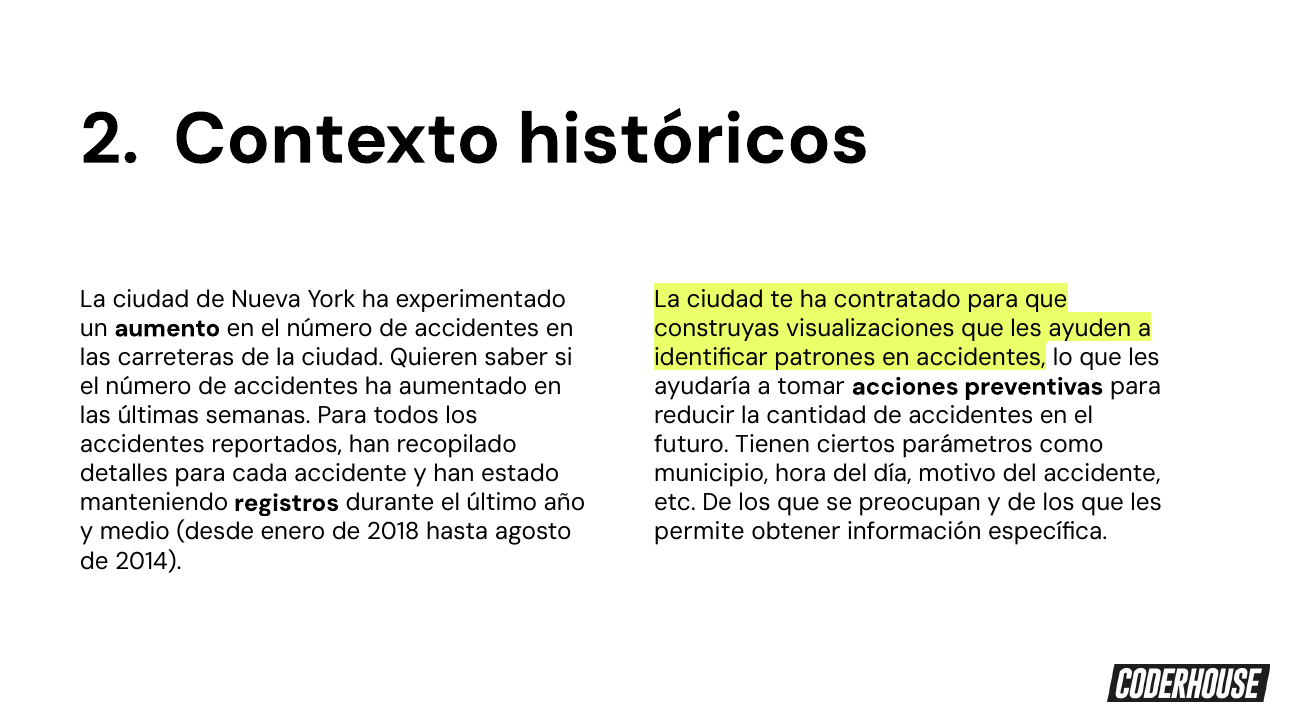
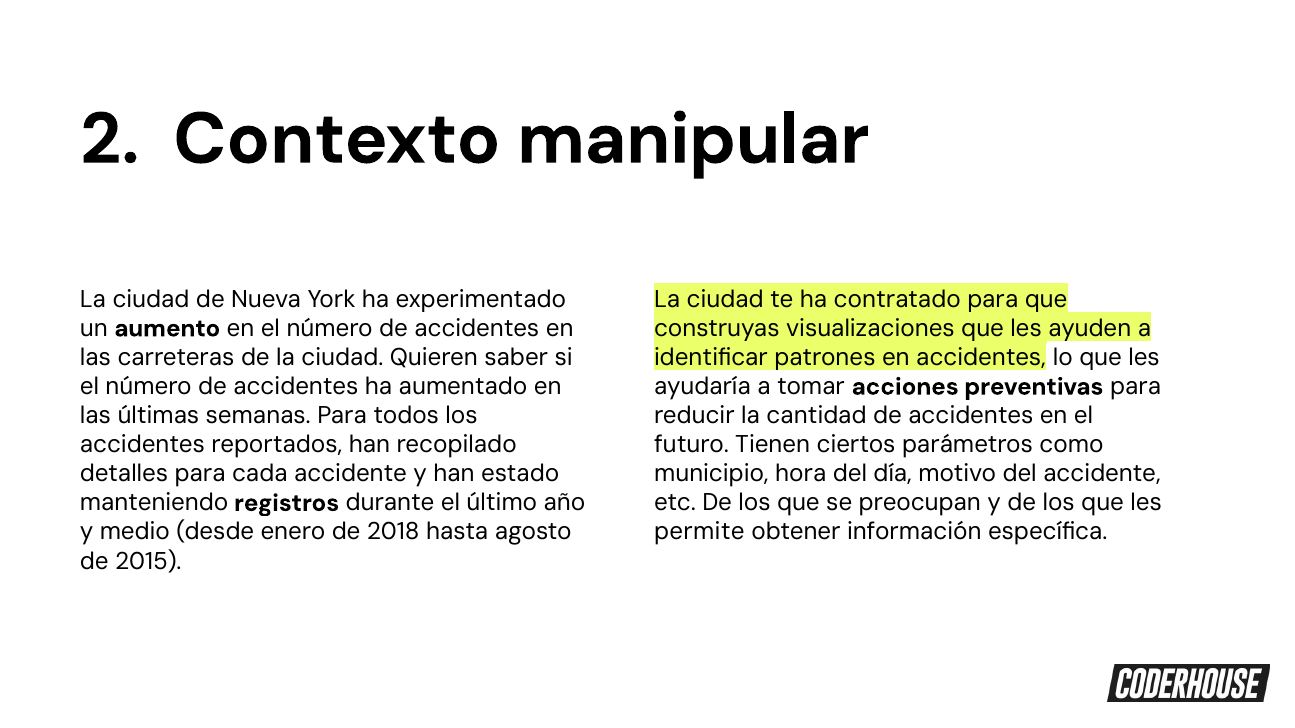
históricos: históricos -> manipular (693, 139)
2014: 2014 -> 2015 (148, 561)
